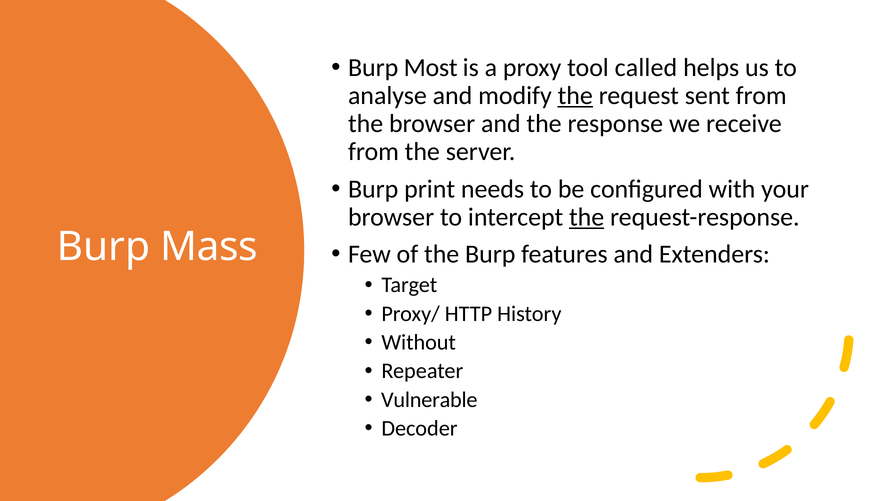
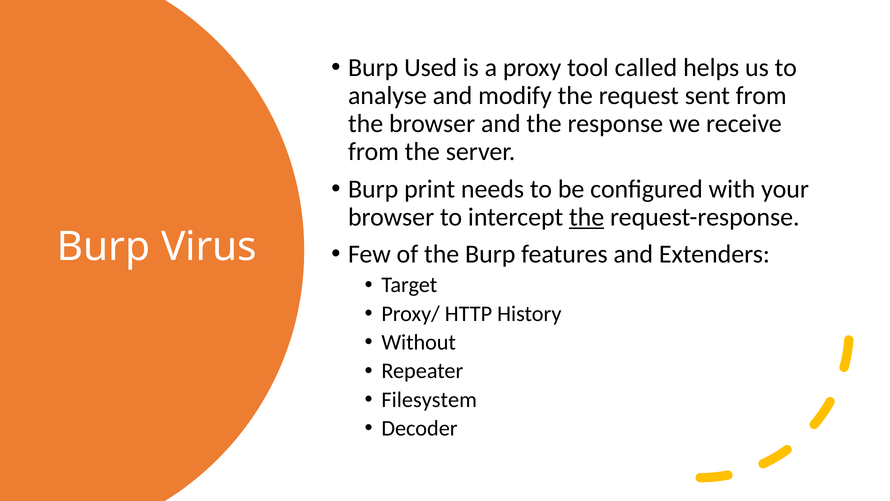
Most: Most -> Used (431, 68)
the underline: present -> none (575, 96)
Mass: Mass -> Virus (209, 247)
Vulnerable: Vulnerable -> Filesystem (429, 399)
